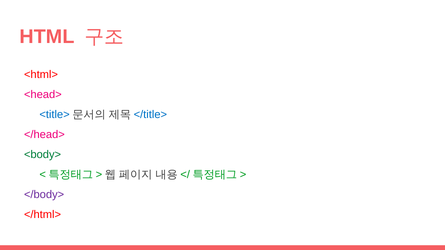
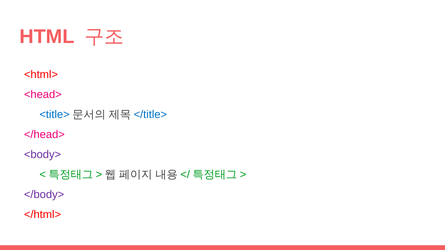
<body> colour: green -> purple (43, 155)
